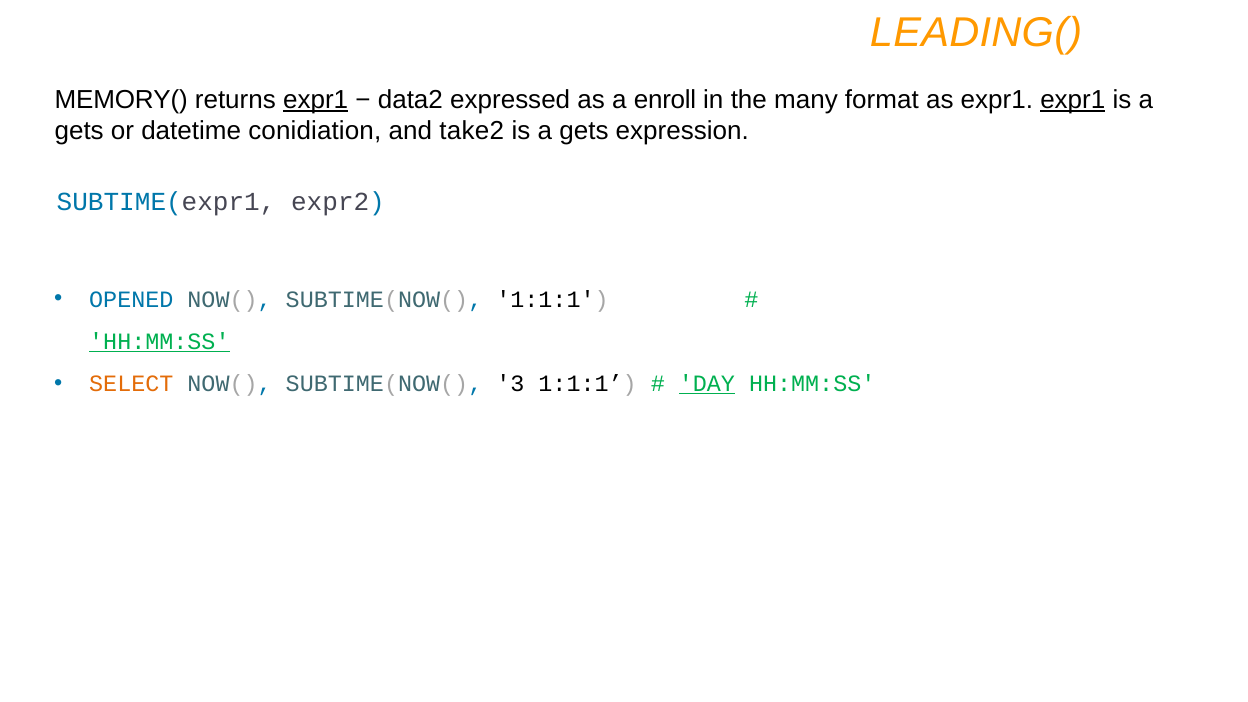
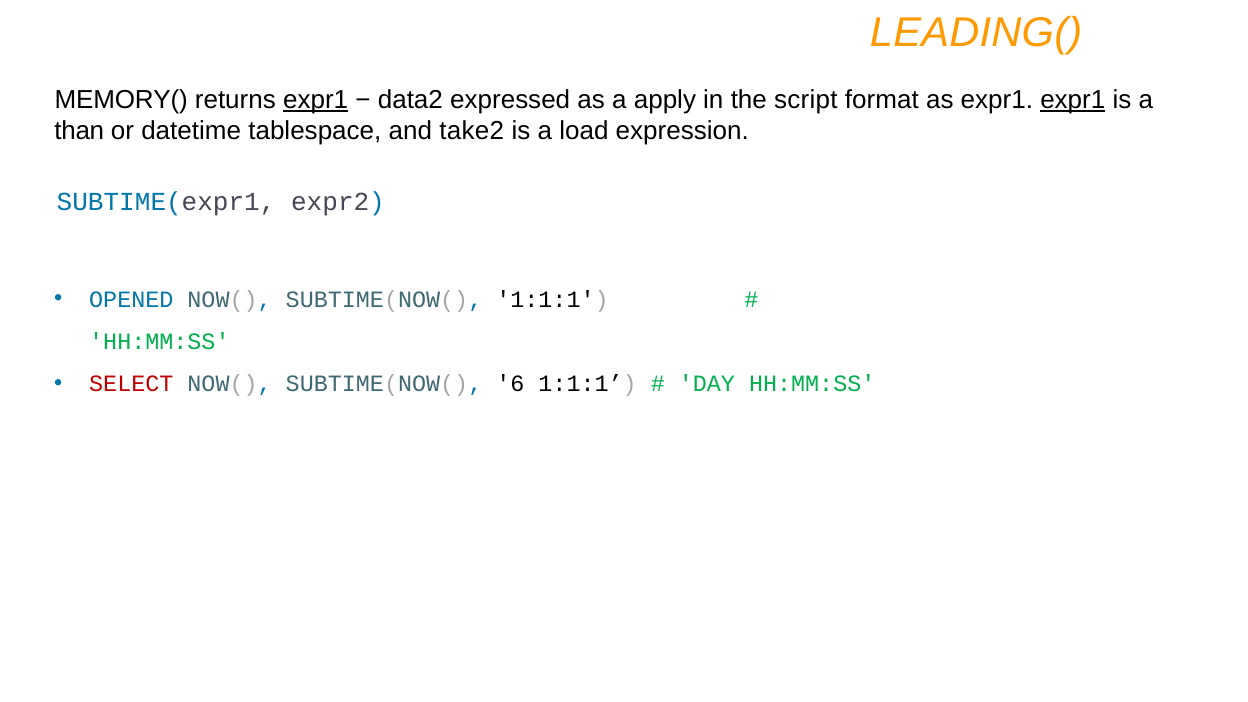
enroll: enroll -> apply (665, 100)
many: many -> script (806, 100)
gets: gets -> than (79, 131)
conidiation: conidiation -> tablespace (315, 131)
gets: gets -> load (584, 131)
HH:MM:SS underline: present -> none (159, 342)
SELECT colour: orange -> red (131, 384)
3: 3 -> 6 (510, 384)
DAY underline: present -> none (707, 384)
